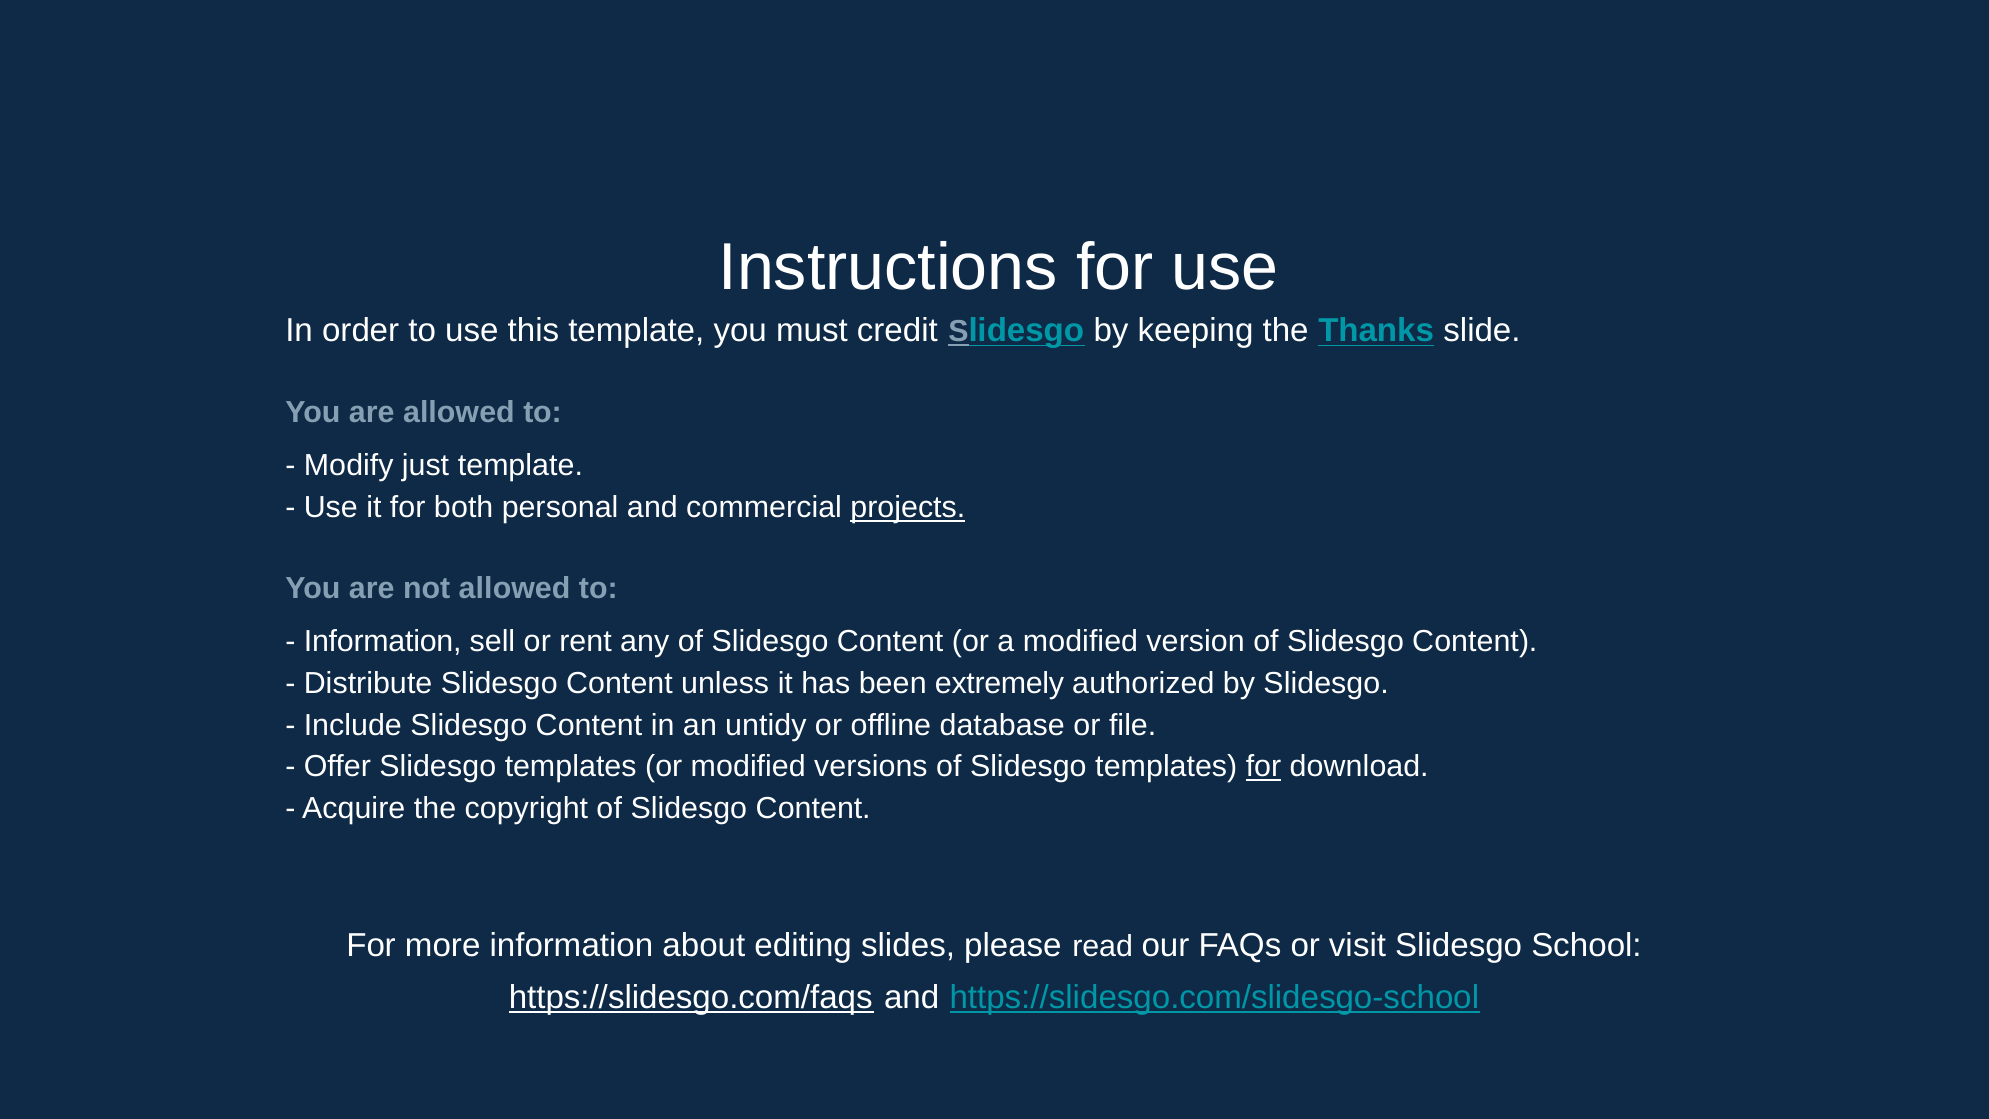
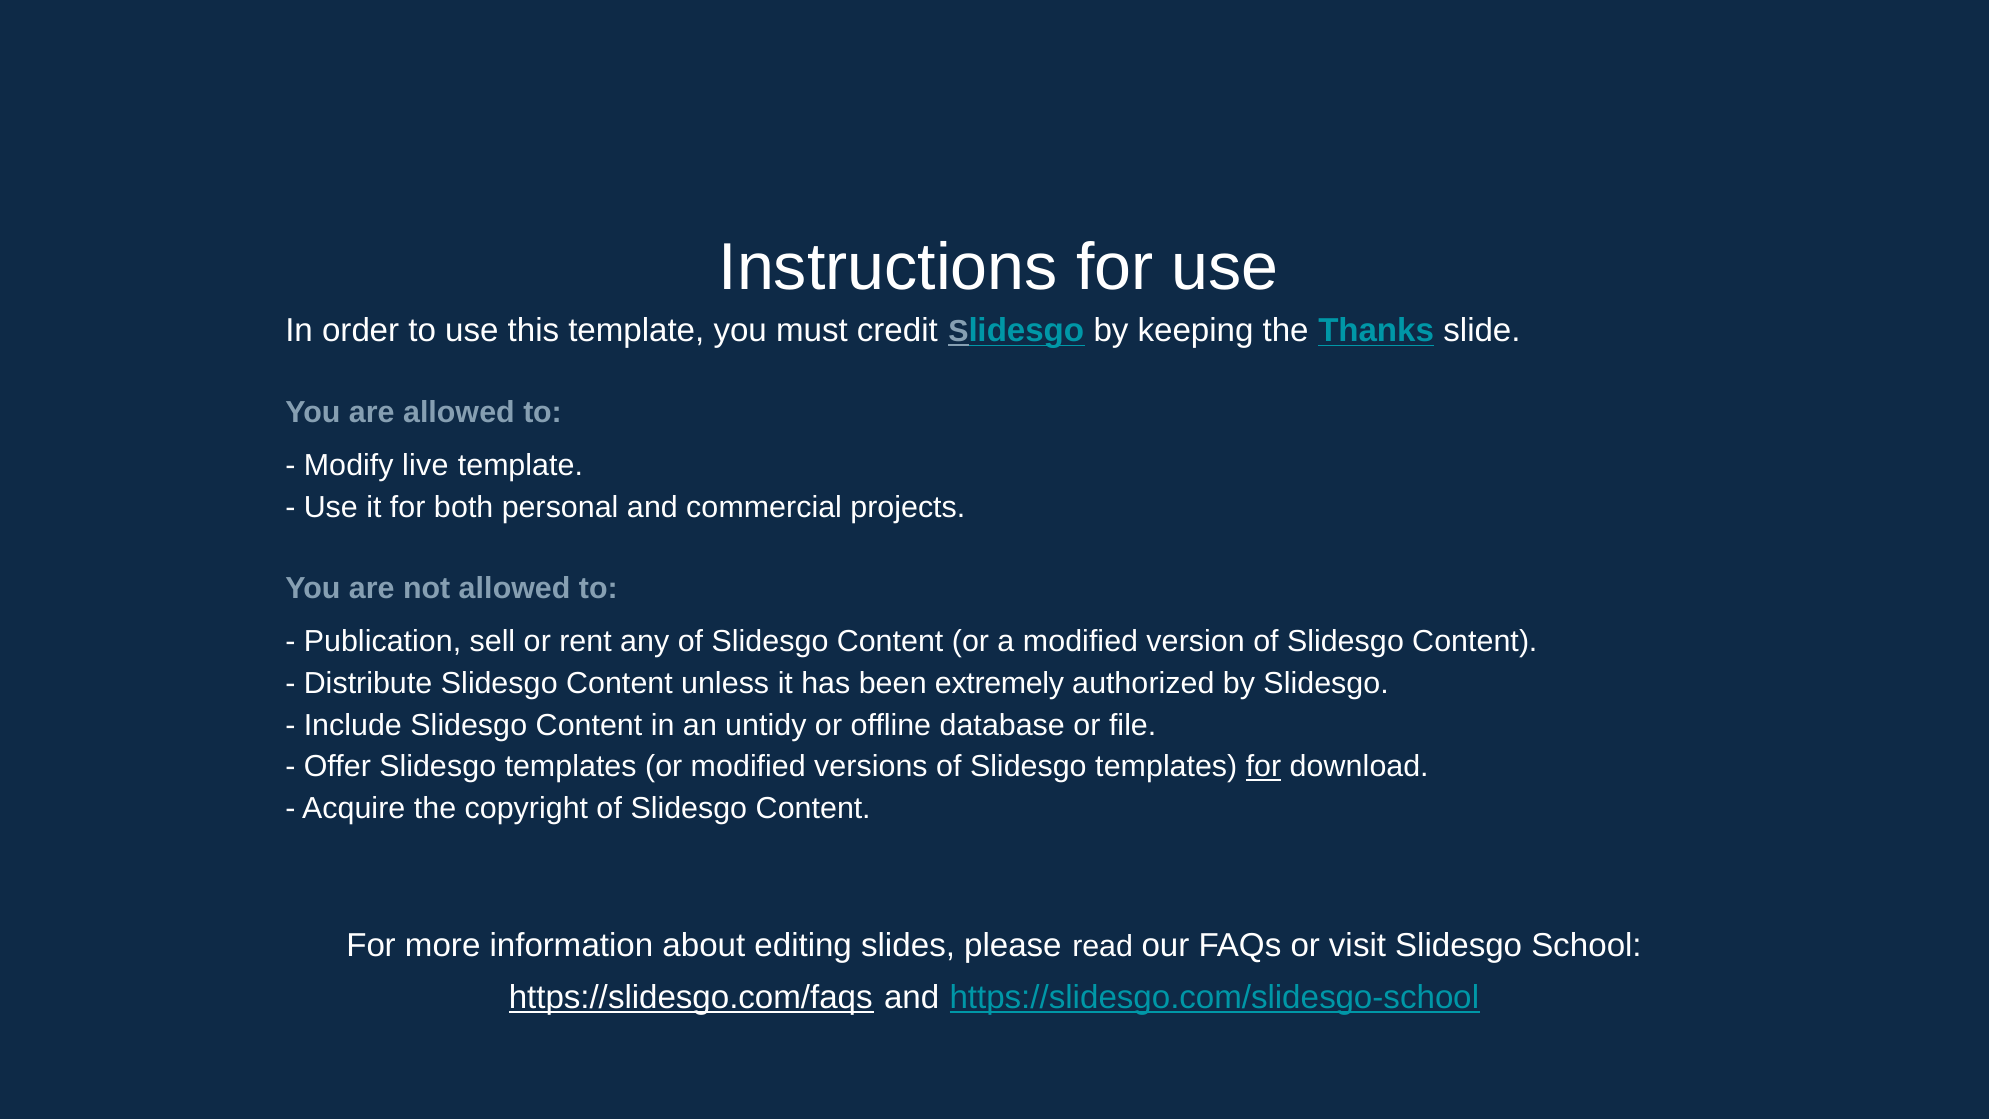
just: just -> live (425, 466)
projects underline: present -> none (908, 508)
Information: Information -> Publication (383, 641)
